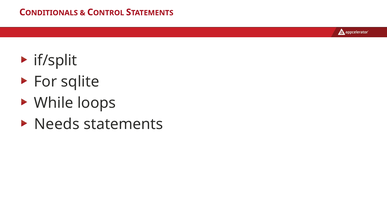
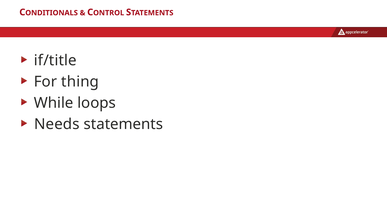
if/split: if/split -> if/title (55, 61)
sqlite: sqlite -> thing (80, 82)
